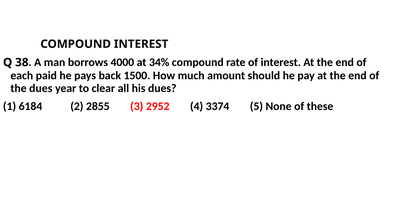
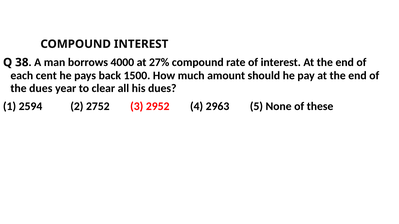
34%: 34% -> 27% (159, 62)
paid: paid -> cent (46, 76)
6184: 6184 -> 2594 (30, 106)
2855: 2855 -> 2752 (98, 106)
3374: 3374 -> 2963 (218, 106)
